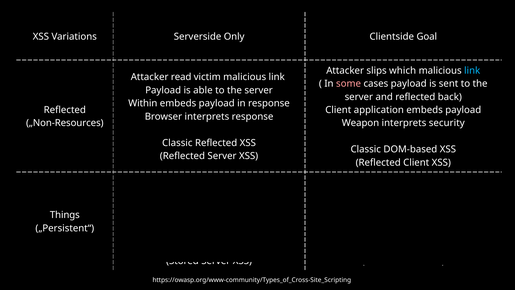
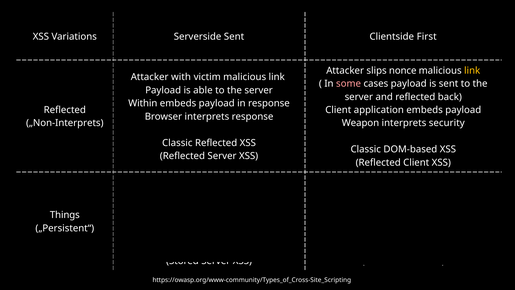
Serverside Only: Only -> Sent (234, 36)
Goal: Goal -> First (427, 36)
which: which -> nonce (403, 70)
link colour: light blue -> yellow (472, 70)
read: read -> with (181, 77)
„Non-Resources: „Non-Resources -> „Non-Interprets (65, 123)
